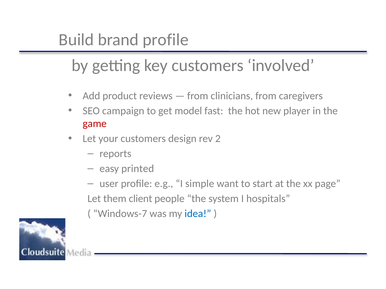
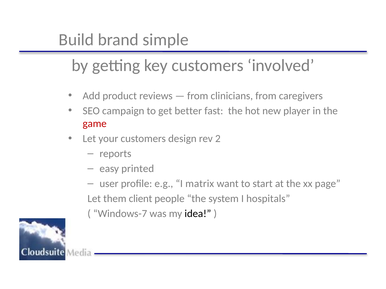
brand profile: profile -> simple (166, 40)
model: model -> better (188, 111)
simple: simple -> matrix (200, 184)
idea colour: blue -> black (198, 214)
